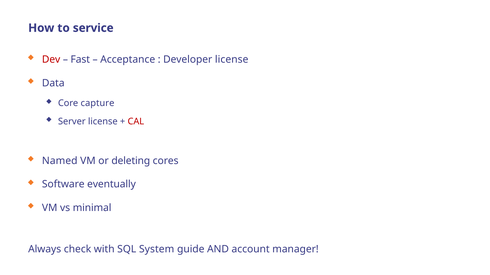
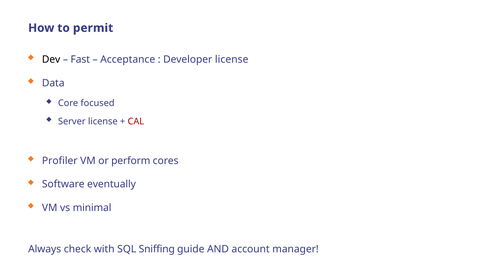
service: service -> permit (93, 28)
Dev colour: red -> black (51, 60)
capture: capture -> focused (98, 103)
Named: Named -> Profiler (60, 161)
deleting: deleting -> perform (131, 161)
System: System -> Sniffing (157, 250)
